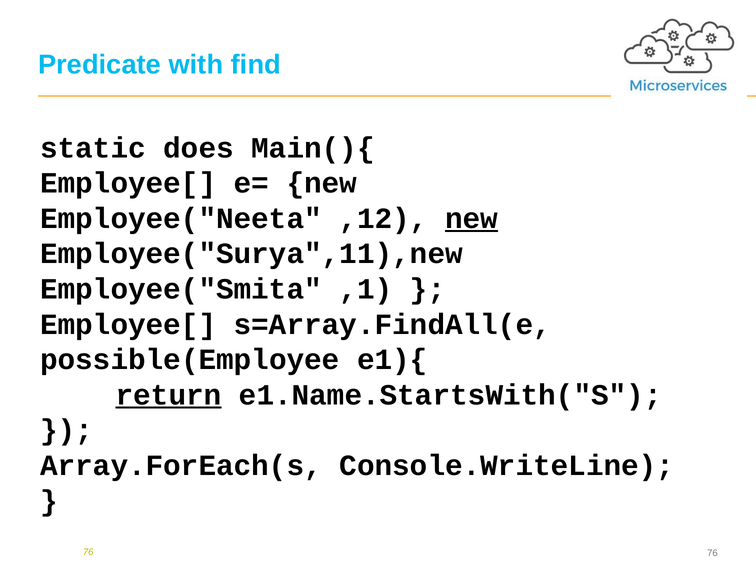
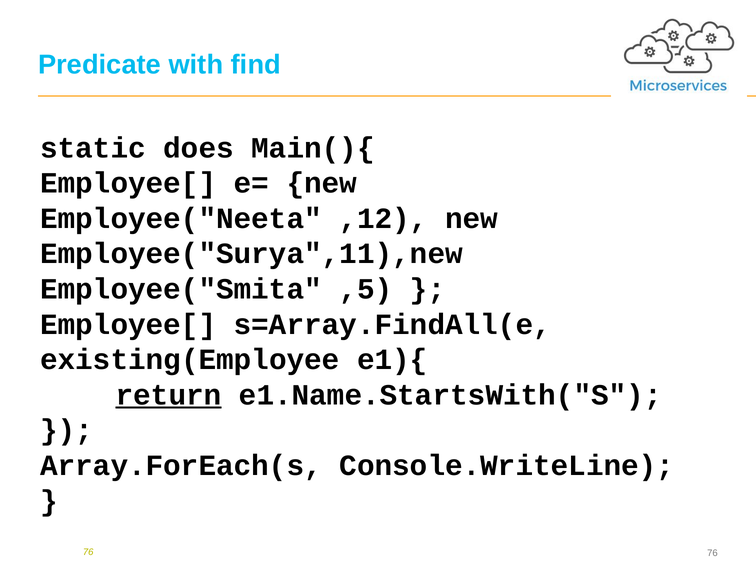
new underline: present -> none (472, 218)
,1: ,1 -> ,5 (366, 289)
possible(Employee: possible(Employee -> existing(Employee (190, 360)
